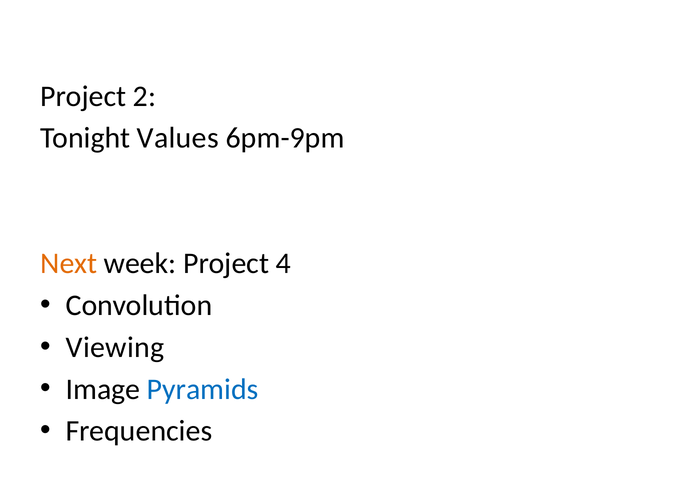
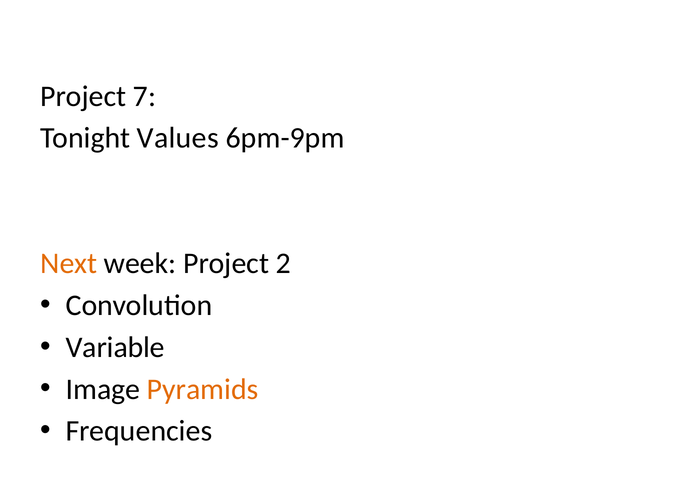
2: 2 -> 7 (145, 96)
4: 4 -> 2 (283, 264)
Viewing: Viewing -> Variable (115, 348)
Pyramids colour: blue -> orange (203, 390)
